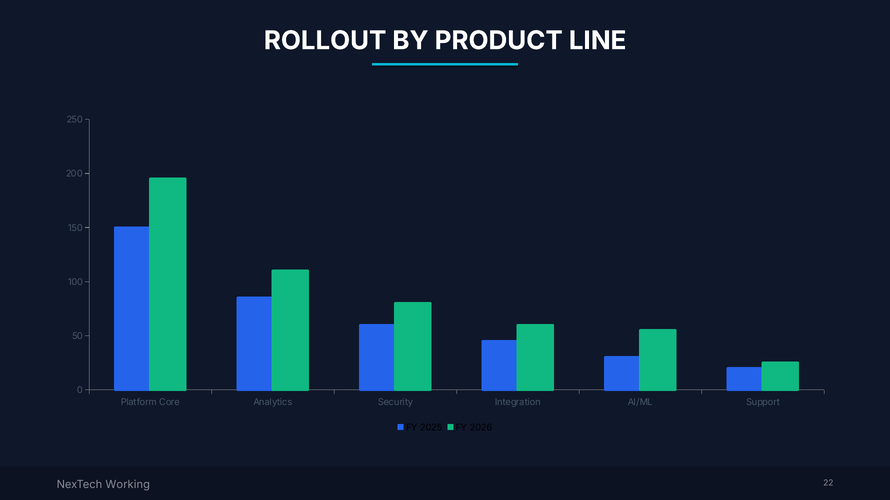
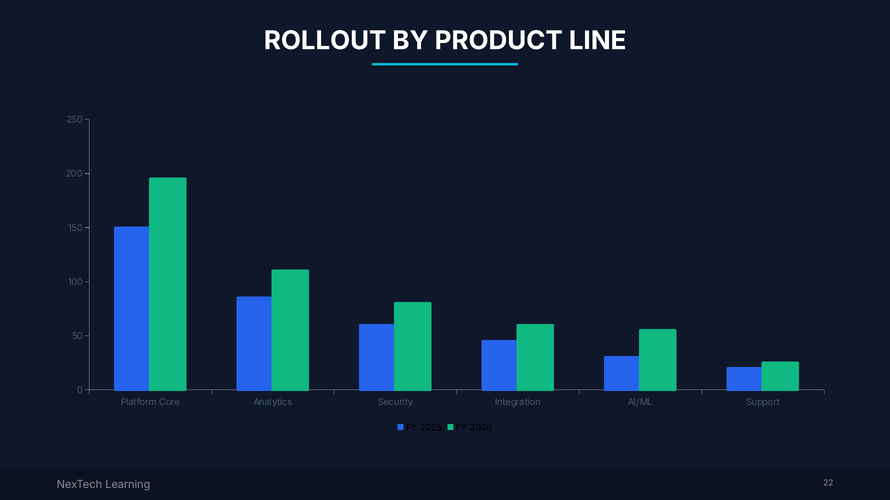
Working: Working -> Learning (128, 485)
